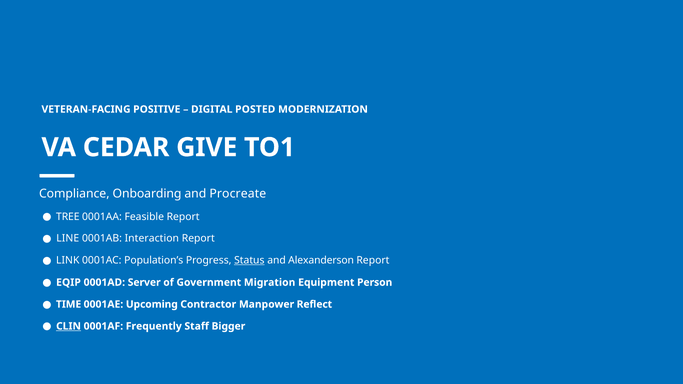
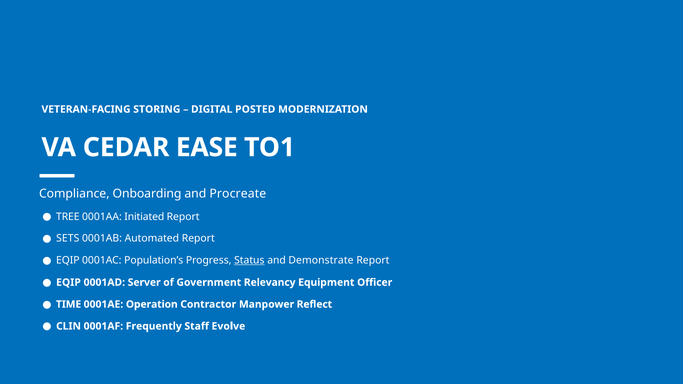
POSITIVE: POSITIVE -> STORING (157, 109)
GIVE: GIVE -> EASE (207, 147)
Feasible: Feasible -> Initiated (144, 217)
LINE: LINE -> SETS (68, 239)
Interaction: Interaction -> Automated (152, 239)
LINK: LINK -> EQIP (68, 261)
Alexanderson: Alexanderson -> Demonstrate (321, 261)
Migration: Migration -> Relevancy (270, 283)
Person: Person -> Officer (375, 283)
Upcoming: Upcoming -> Operation (152, 304)
CLIN underline: present -> none (69, 326)
Bigger: Bigger -> Evolve (228, 326)
